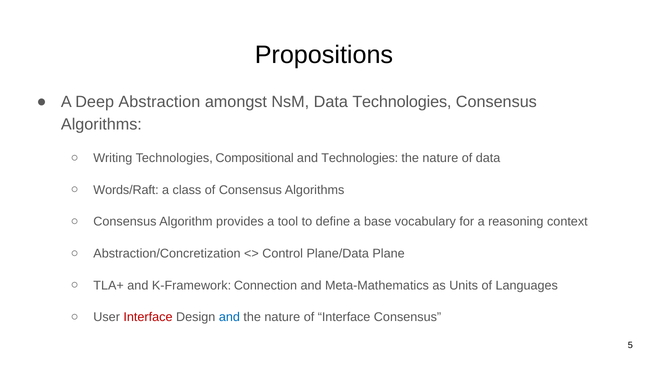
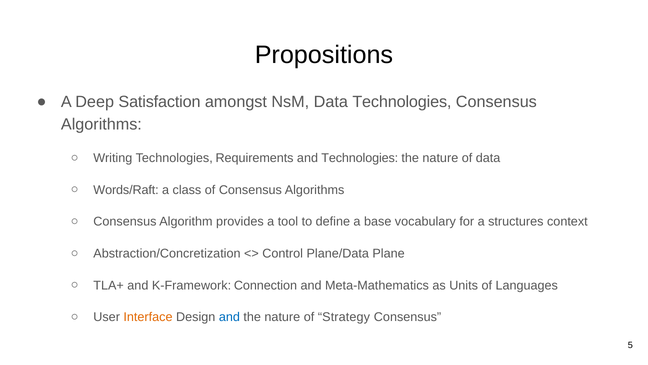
Abstraction: Abstraction -> Satisfaction (160, 102)
Compositional: Compositional -> Requirements (255, 158)
reasoning: reasoning -> structures (516, 221)
Interface colour: red -> orange (148, 317)
of Interface: Interface -> Strategy (344, 317)
